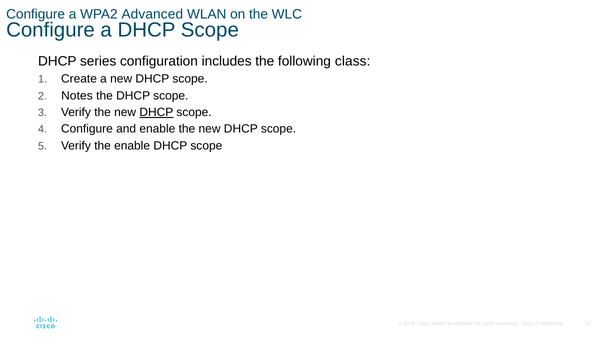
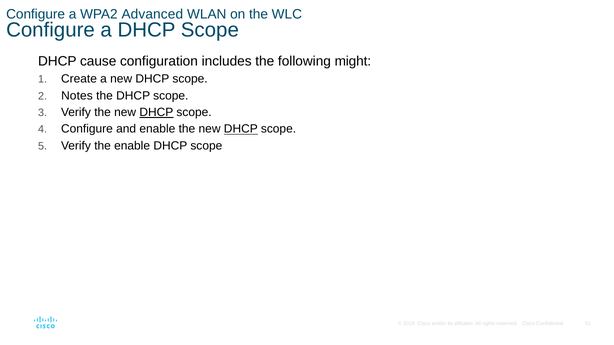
series: series -> cause (98, 61)
class: class -> might (353, 61)
DHCP underline: none -> present (241, 129)
